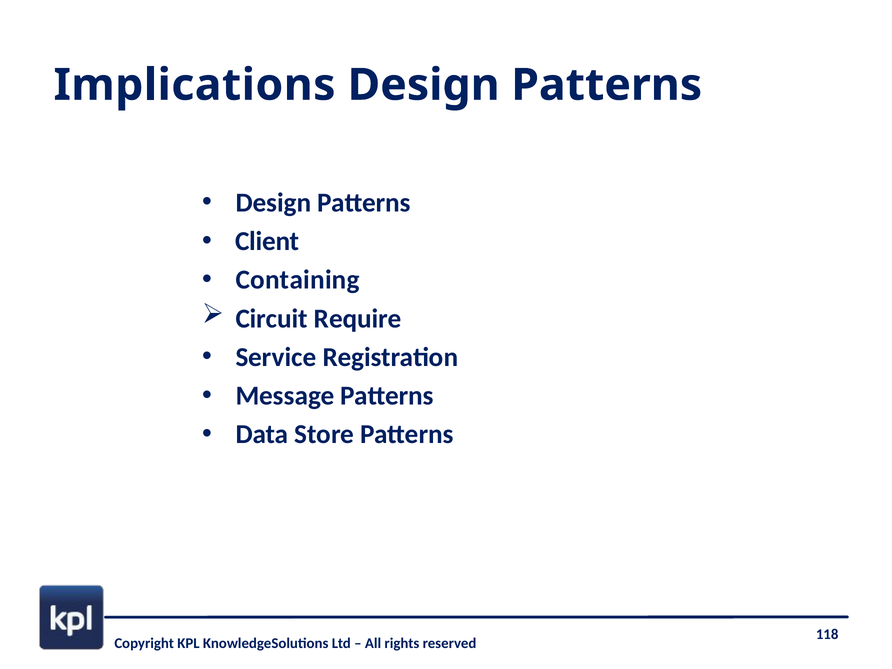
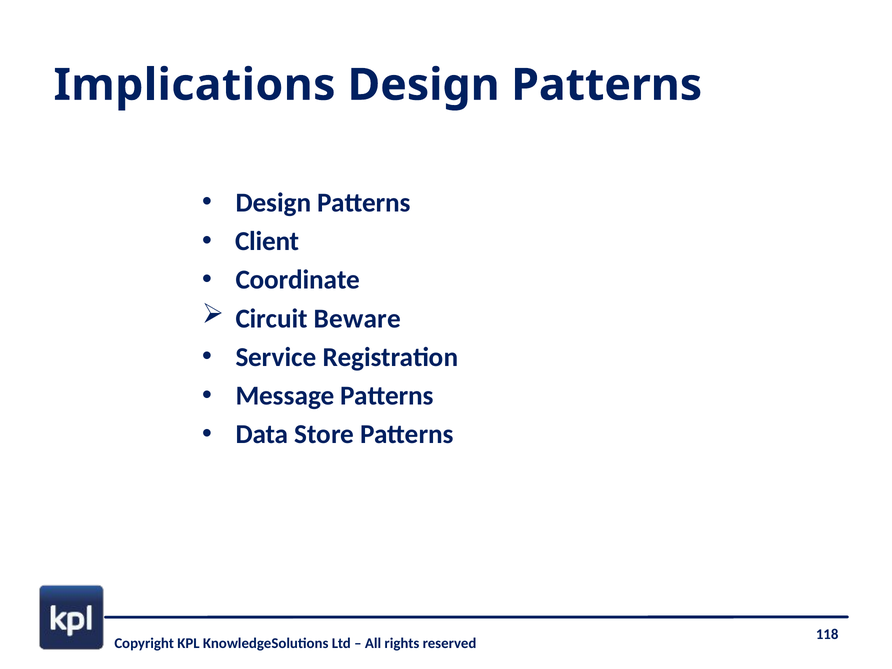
Containing: Containing -> Coordinate (298, 280)
Require: Require -> Beware (357, 319)
